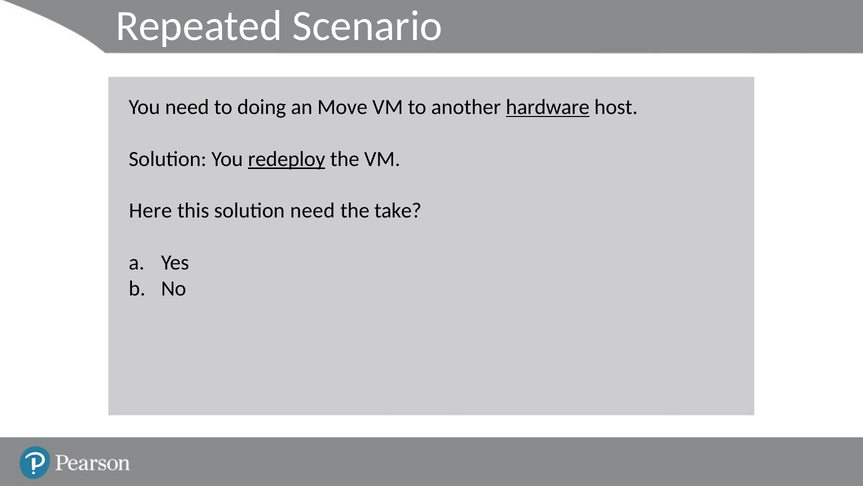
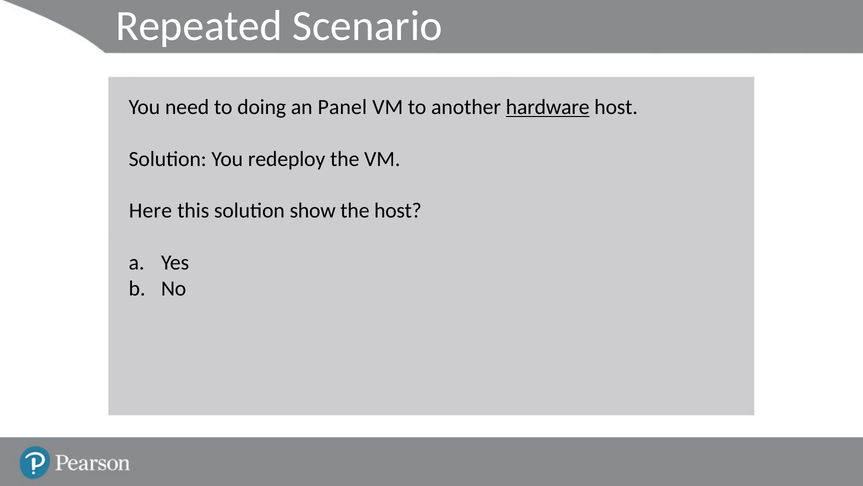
Move: Move -> Panel (342, 107)
redeploy underline: present -> none (287, 159)
solution need: need -> show (313, 211)
the take: take -> host (398, 211)
